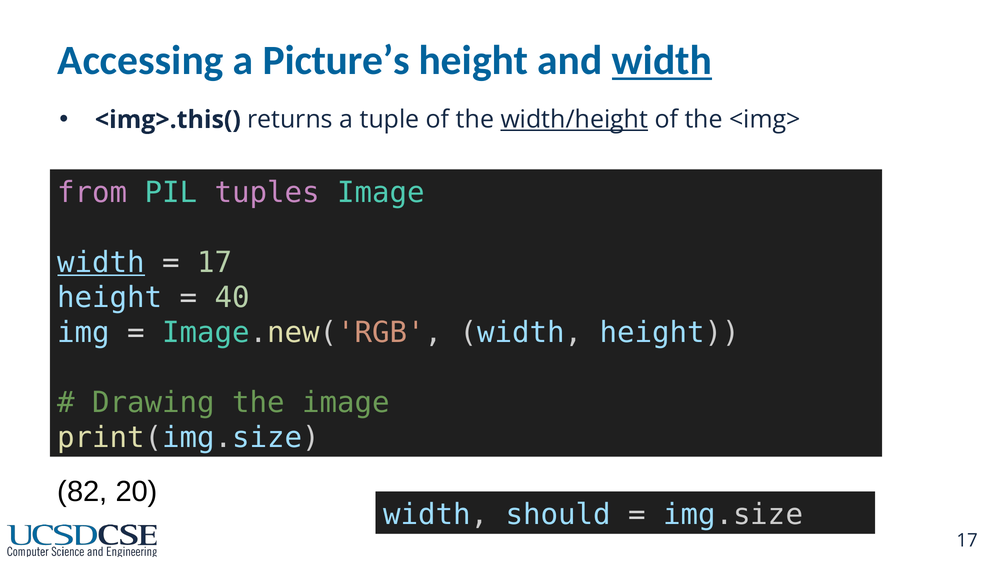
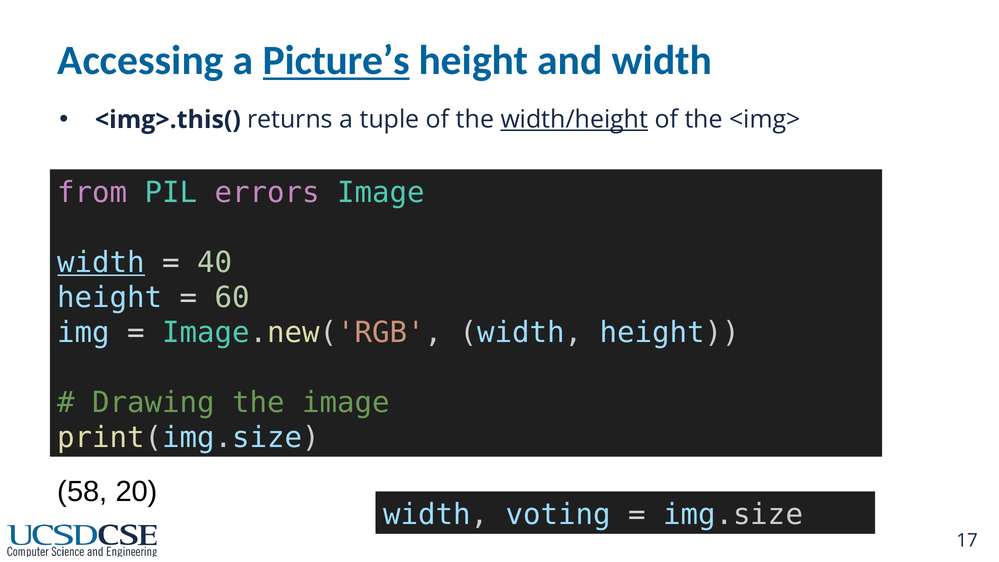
Picture’s underline: none -> present (336, 61)
width underline: present -> none (662, 61)
tuples: tuples -> errors (267, 193)
17: 17 -> 40 (215, 263)
40: 40 -> 60 (232, 298)
82: 82 -> 58 (82, 491)
should: should -> voting (558, 515)
